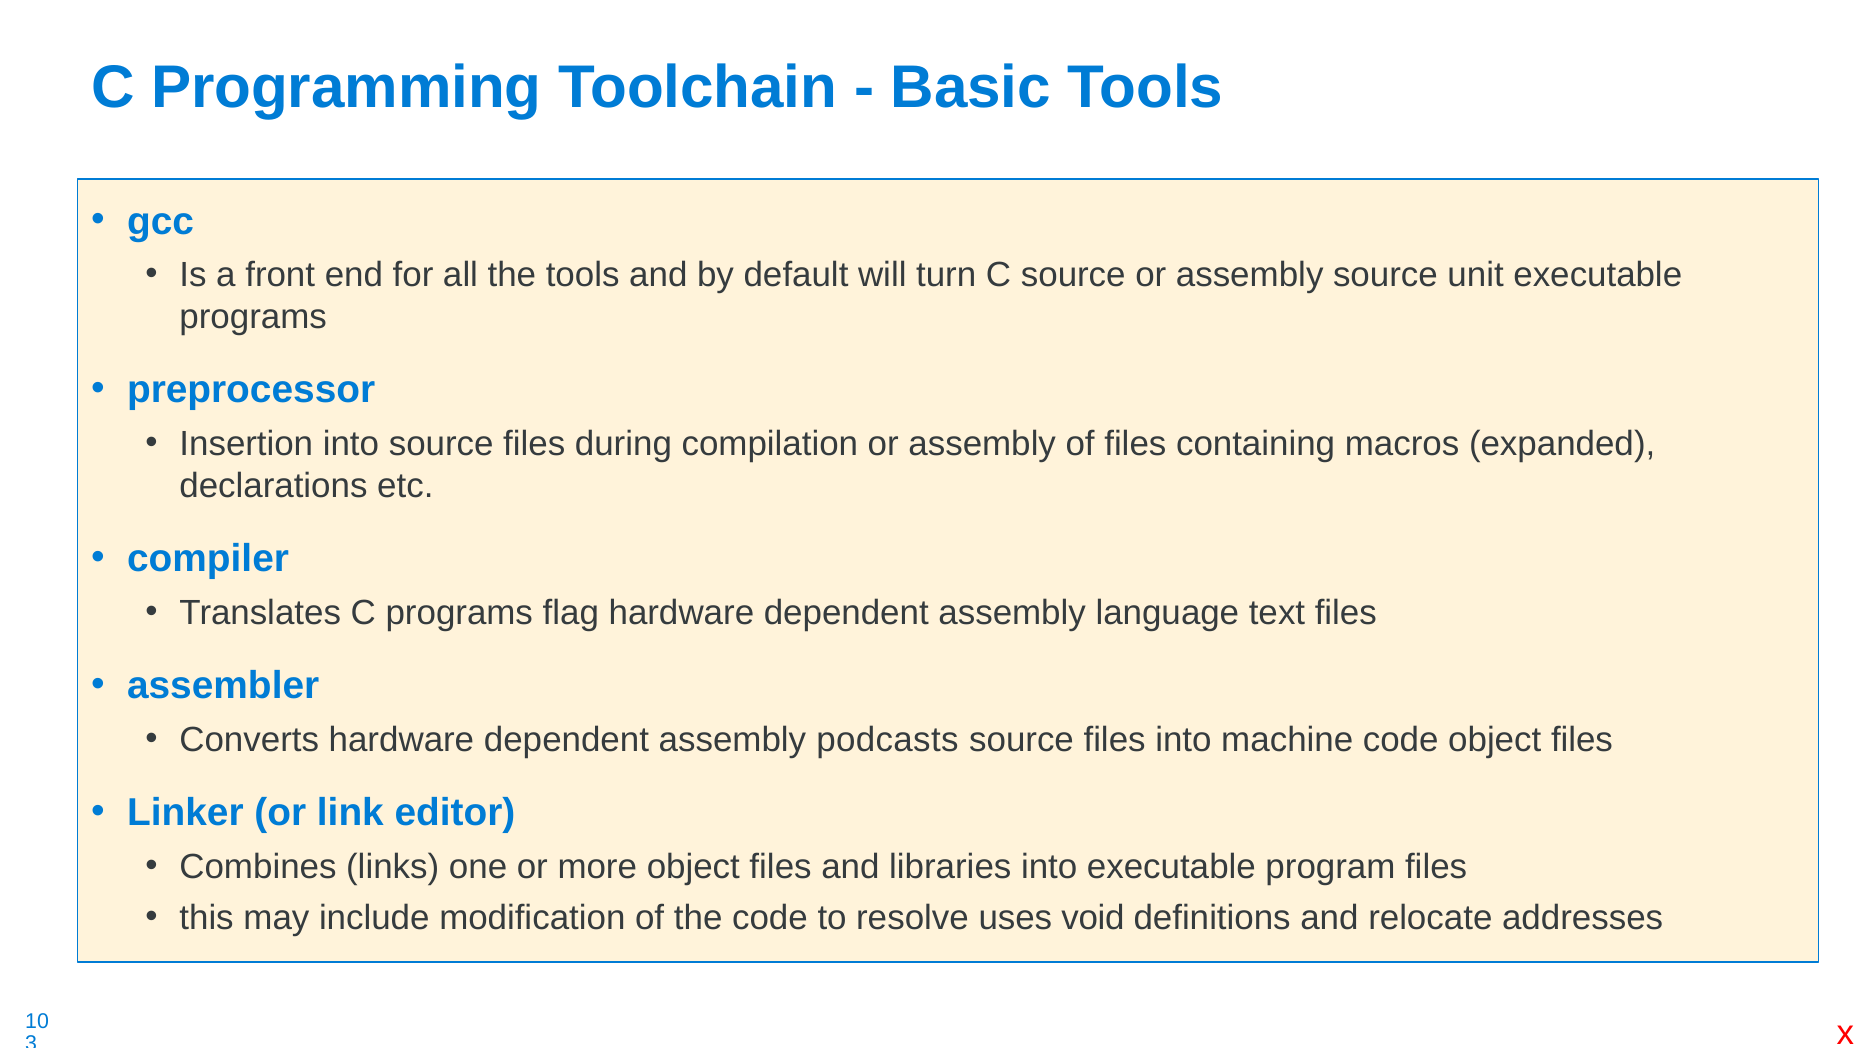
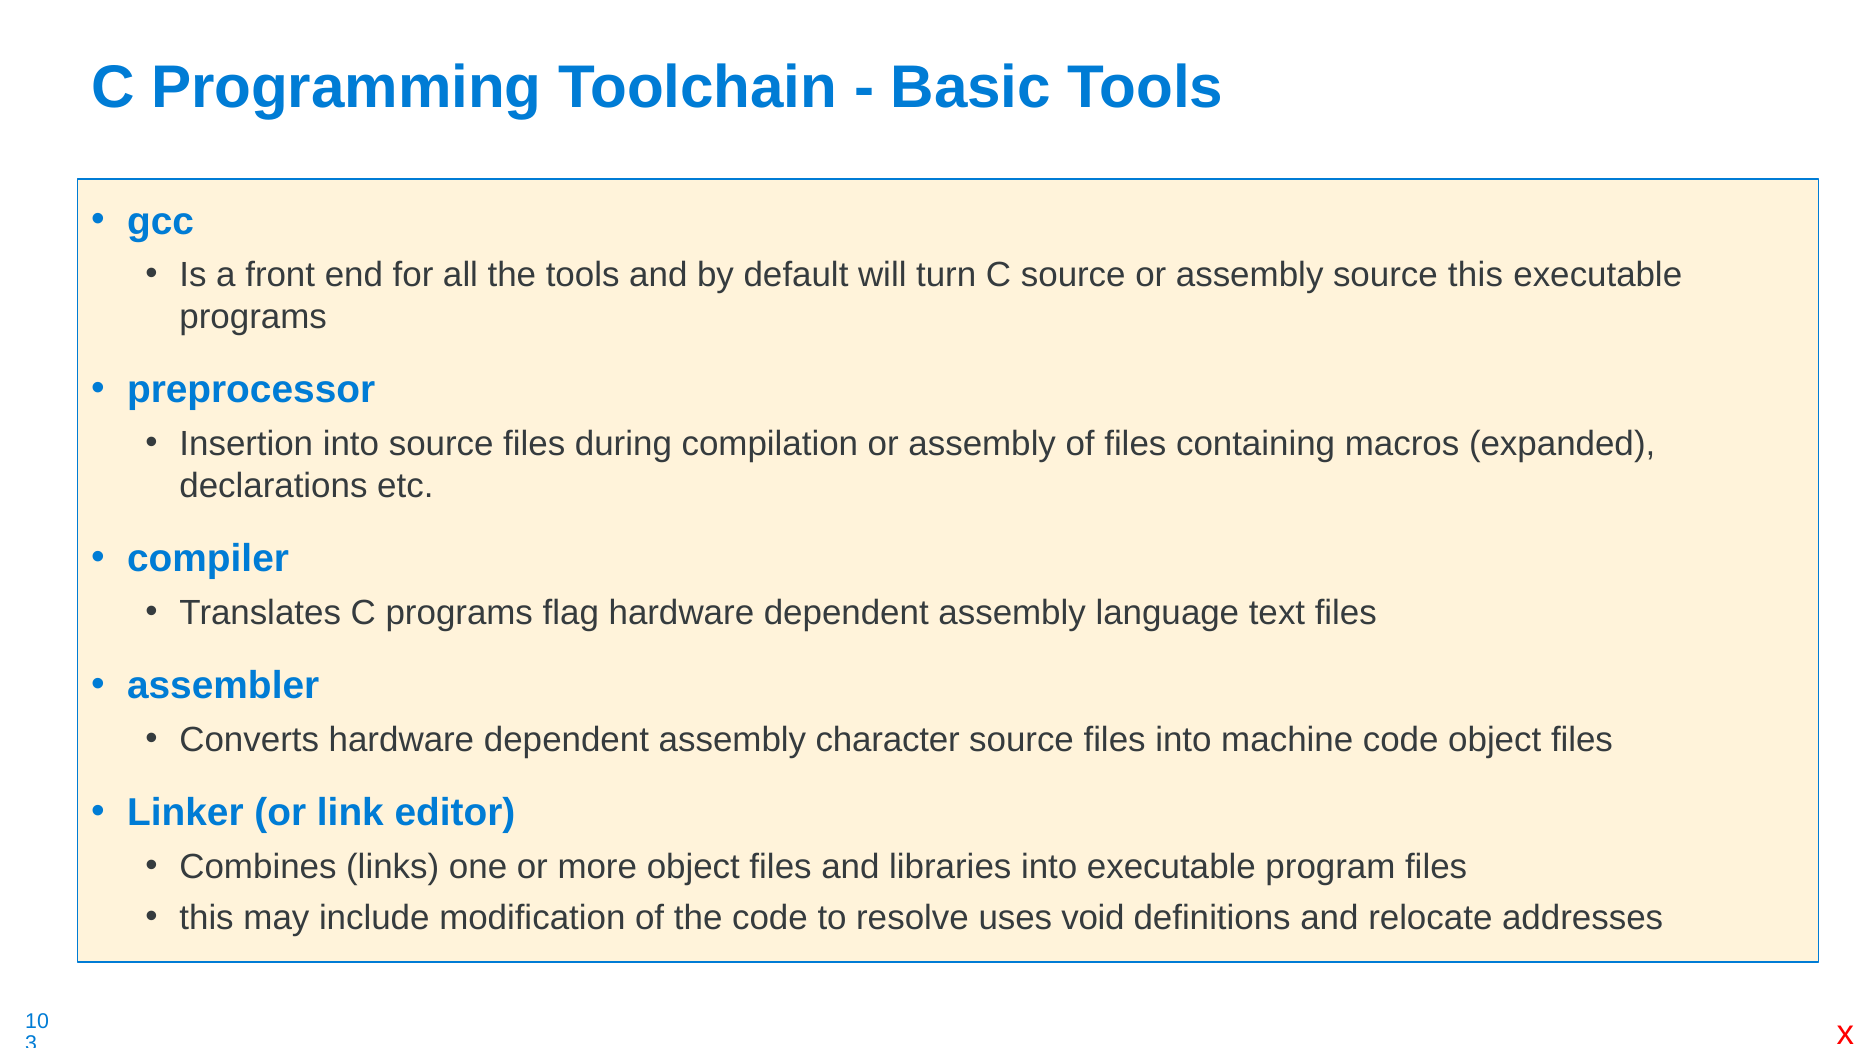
source unit: unit -> this (1475, 275)
podcasts: podcasts -> character (888, 740)
